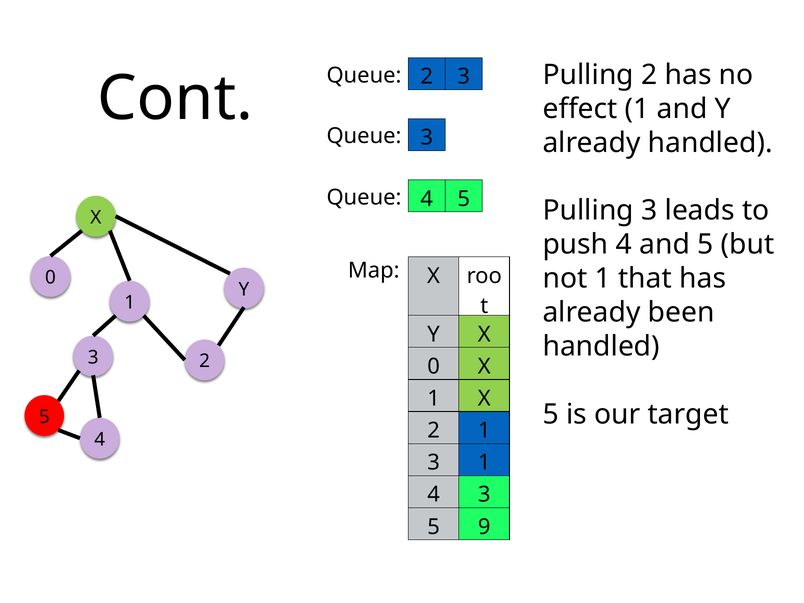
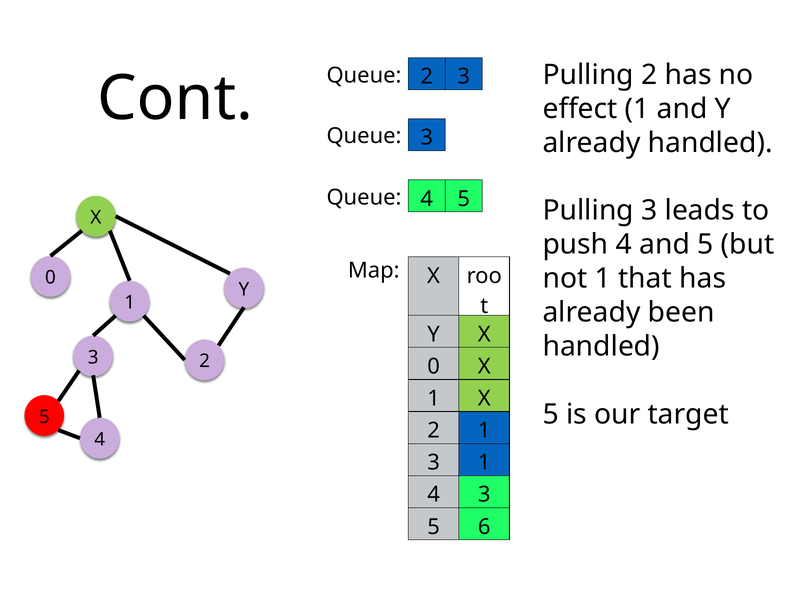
9: 9 -> 6 (484, 527)
